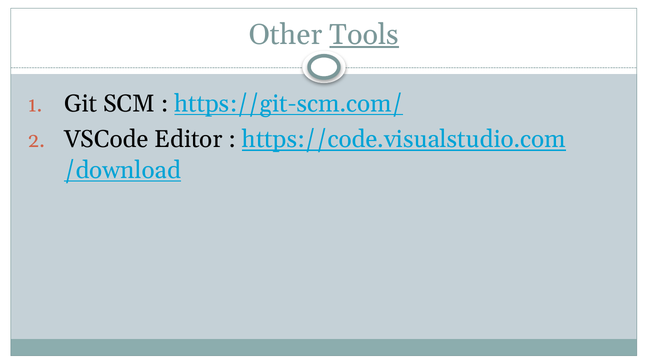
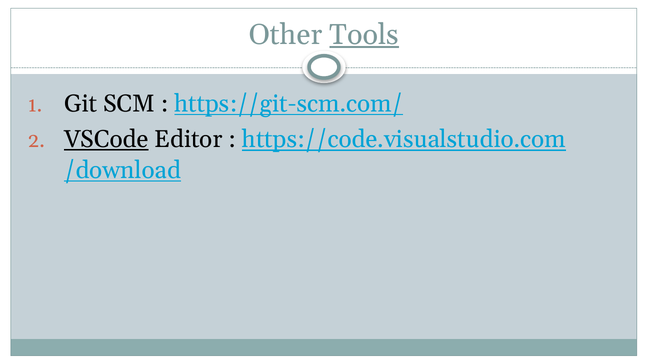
VSCode underline: none -> present (106, 139)
